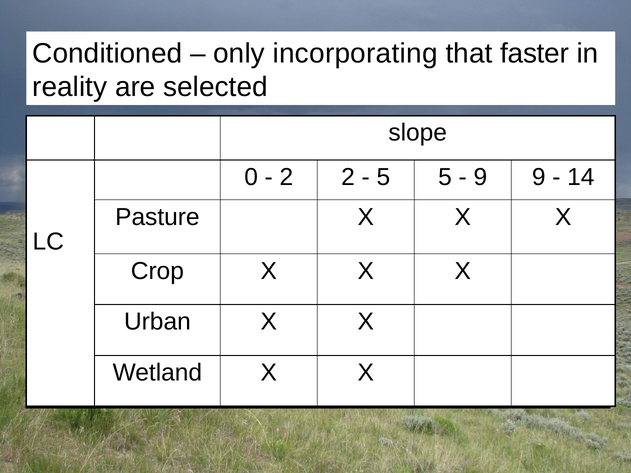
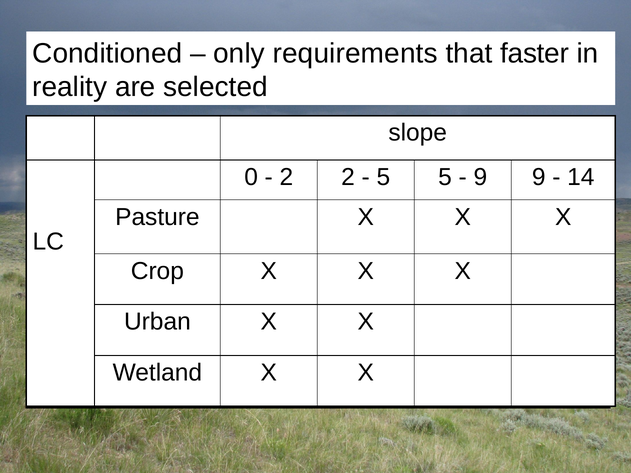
incorporating: incorporating -> requirements (355, 53)
